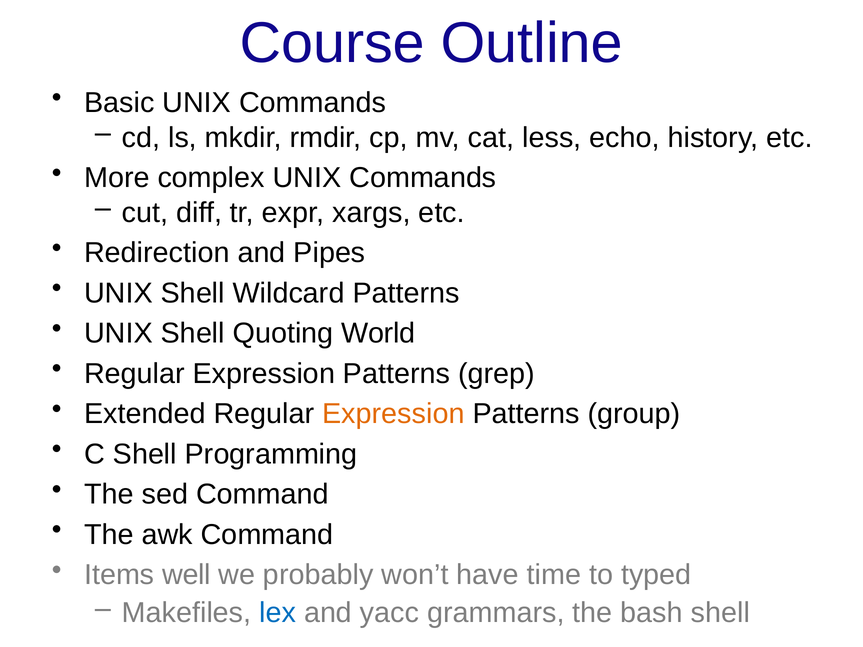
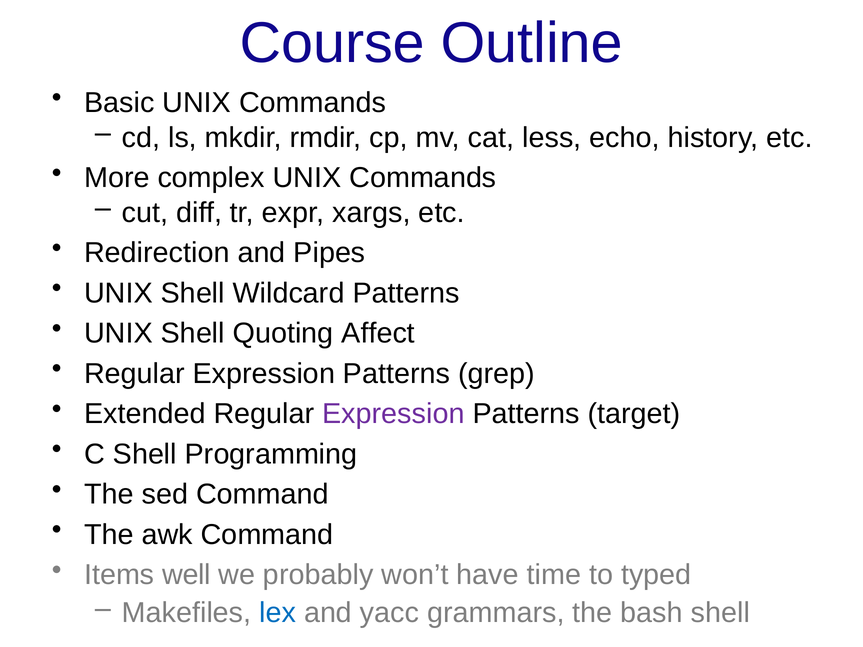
World: World -> Affect (378, 334)
Expression colour: orange -> purple (393, 414)
group: group -> target (634, 414)
